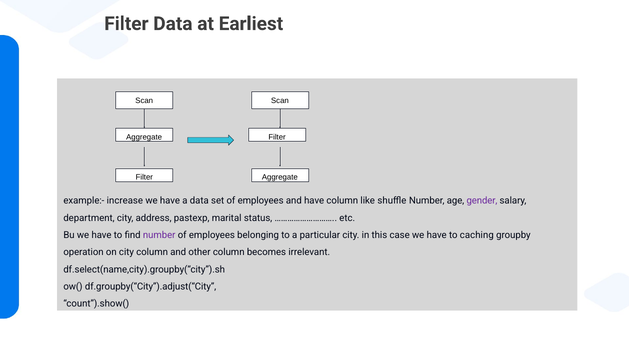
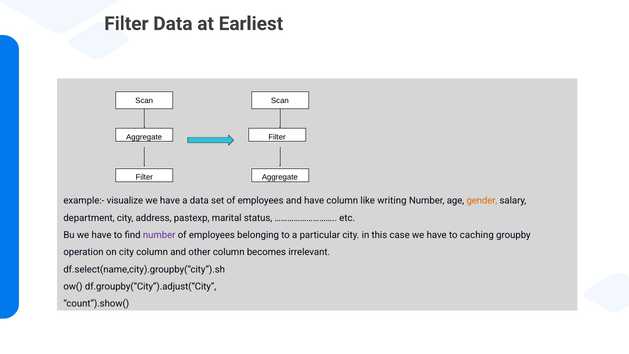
increase: increase -> visualize (125, 201)
shuﬄe: shuﬄe -> writing (392, 201)
gender colour: purple -> orange (482, 201)
